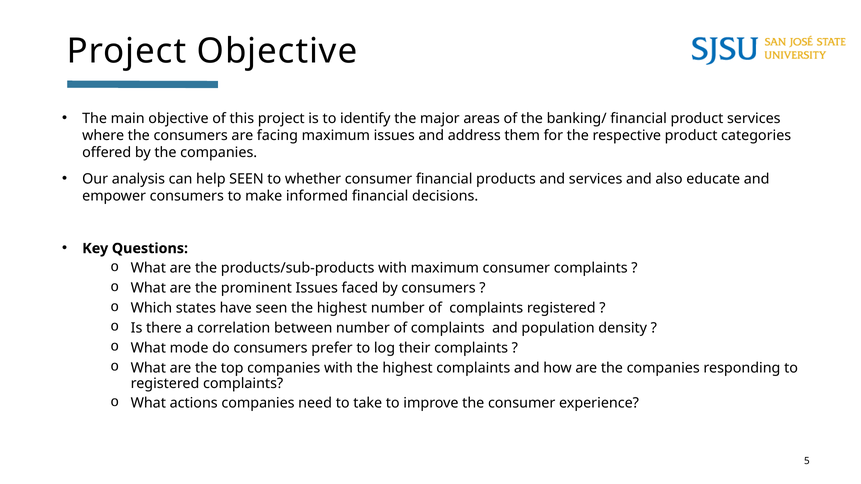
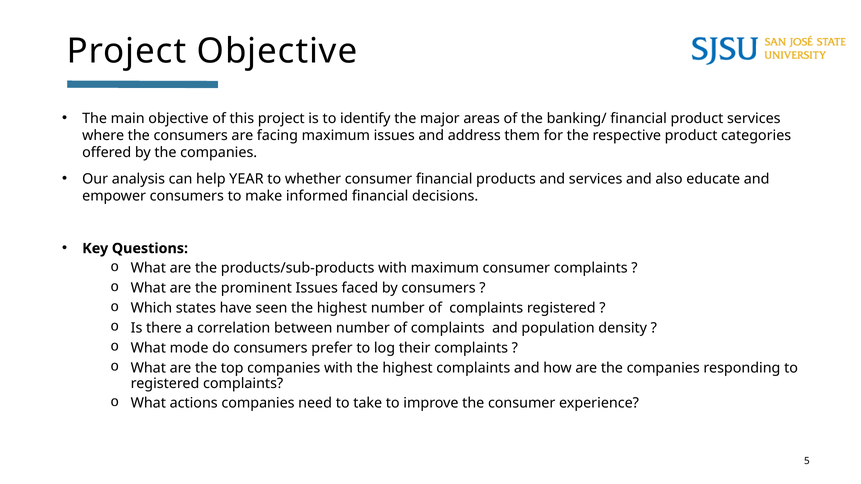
help SEEN: SEEN -> YEAR (246, 179)
